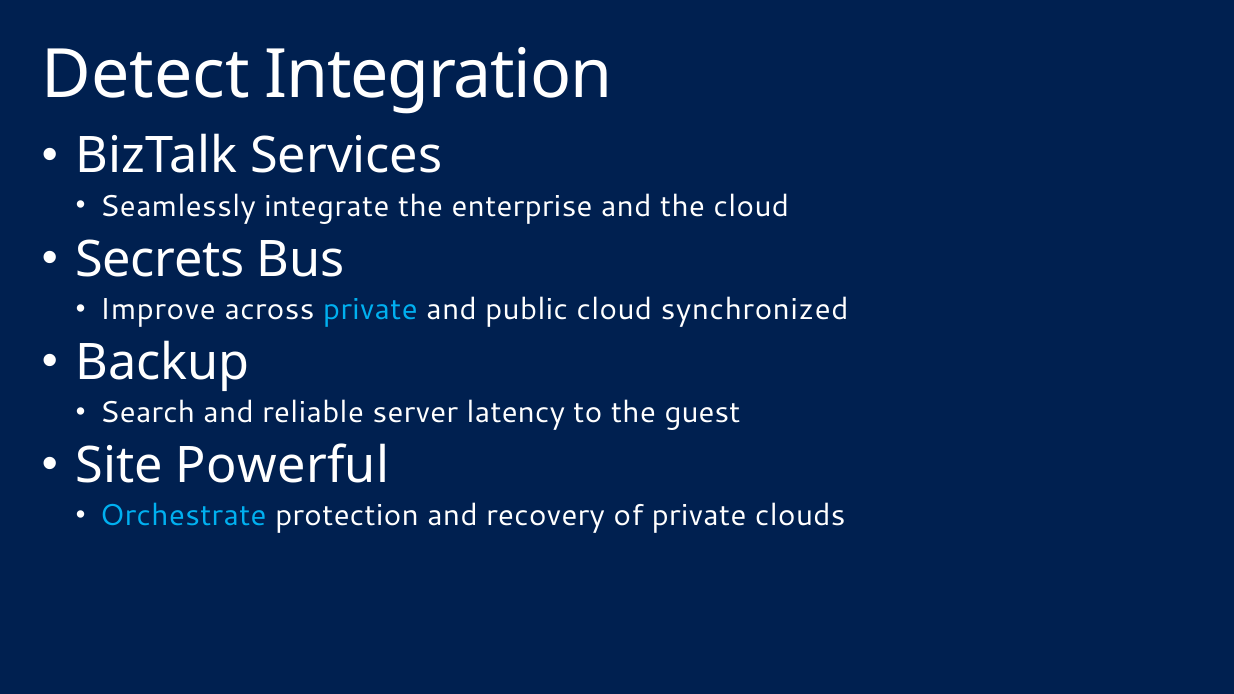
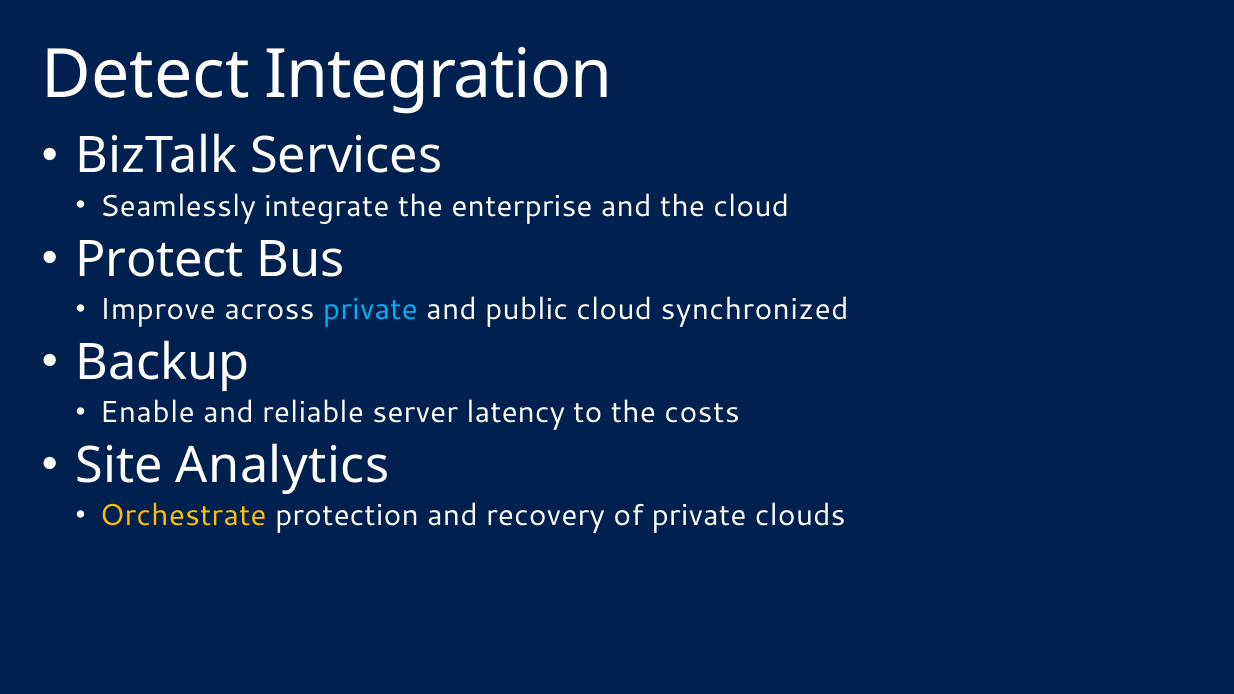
Secrets: Secrets -> Protect (160, 260)
Search: Search -> Enable (147, 412)
guest: guest -> costs (702, 412)
Powerful: Powerful -> Analytics (283, 466)
Orchestrate colour: light blue -> yellow (183, 516)
